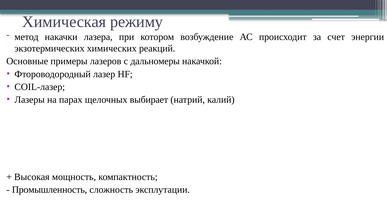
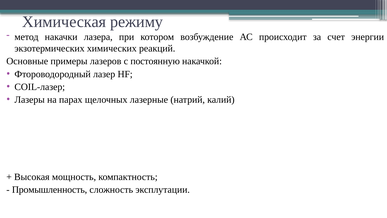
дальномеры: дальномеры -> постоянную (155, 61)
выбирает: выбирает -> лазерные (149, 100)
